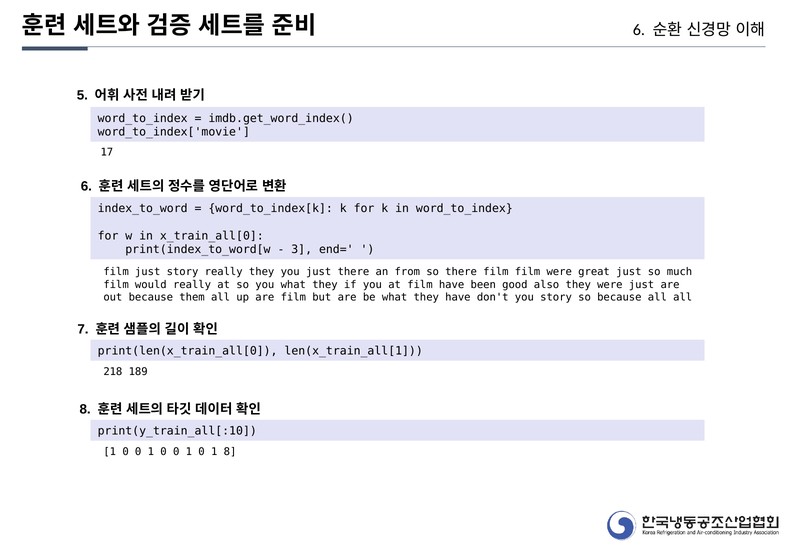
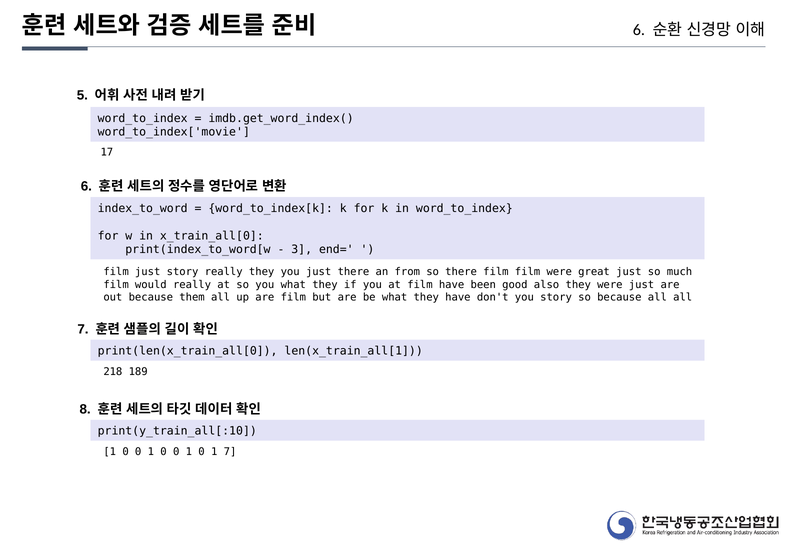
1 8: 8 -> 7 (230, 452)
